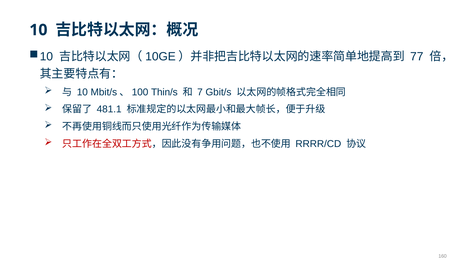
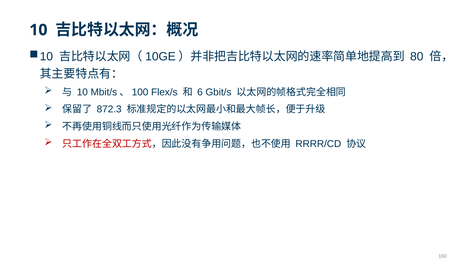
77: 77 -> 80 (417, 57)
Thin/s: Thin/s -> Flex/s (164, 92)
7: 7 -> 6 (200, 92)
481.1: 481.1 -> 872.3 (109, 109)
